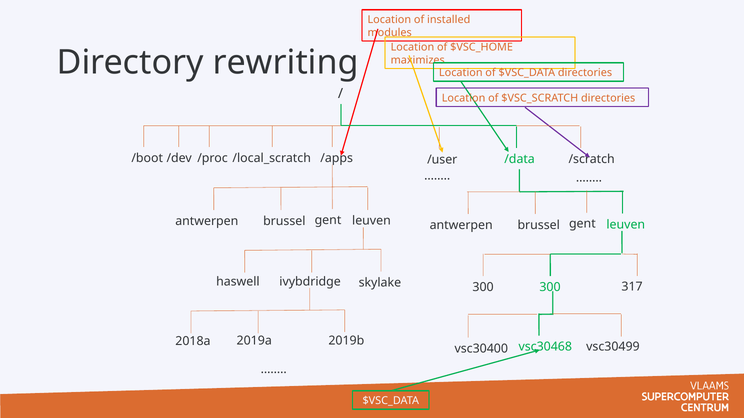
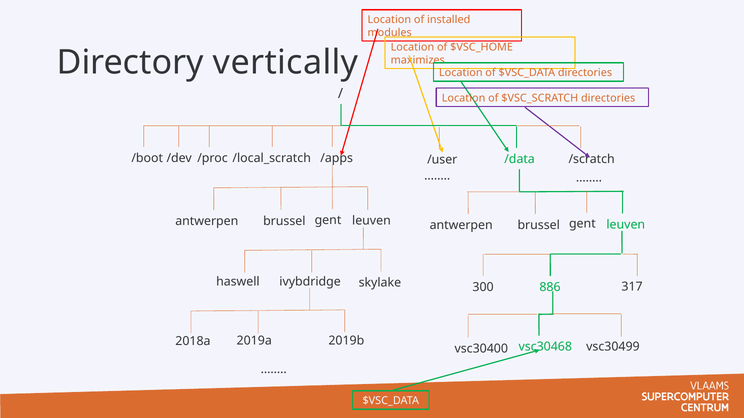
rewriting: rewriting -> vertically (286, 62)
300 300: 300 -> 886 (550, 287)
